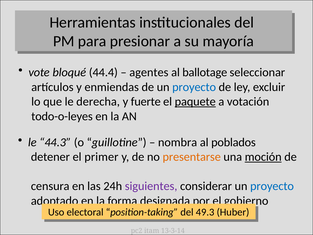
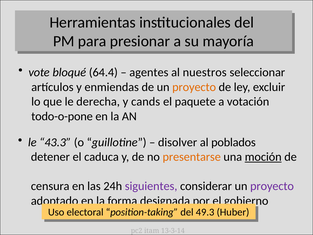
44.4: 44.4 -> 64.4 (103, 72)
ballotage: ballotage -> nuestros (205, 72)
proyecto colour: blue -> orange (194, 87)
fuerte: fuerte -> cands (146, 102)
paquete underline: present -> none (195, 102)
todo-o-leyes: todo-o-leyes -> todo-o-pone (62, 116)
44.3: 44.3 -> 43.3 (55, 142)
nombra: nombra -> disolver (178, 142)
primer: primer -> caduca (101, 157)
proyecto colour: blue -> purple (272, 186)
